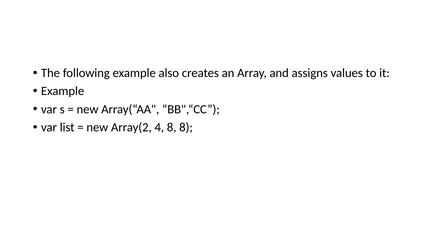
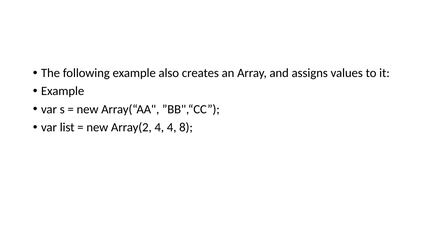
4 8: 8 -> 4 (172, 127)
